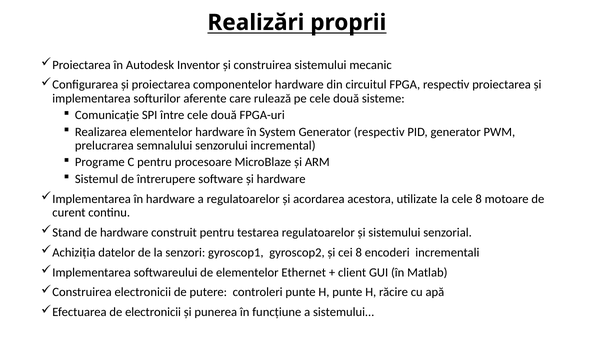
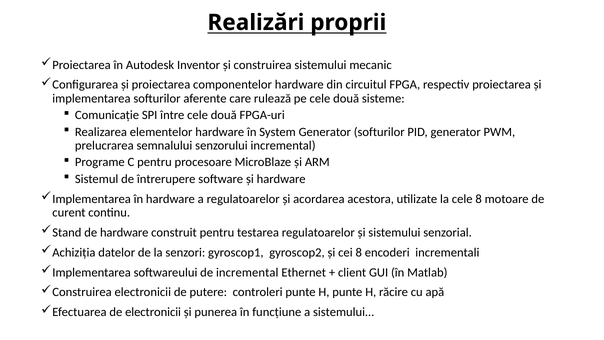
Generator respectiv: respectiv -> softurilor (379, 132)
de elementelor: elementelor -> incremental (247, 272)
